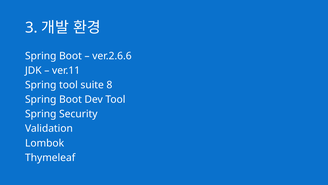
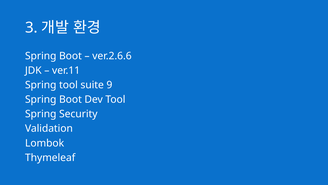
8: 8 -> 9 (109, 85)
